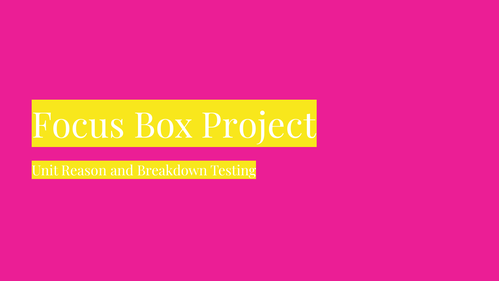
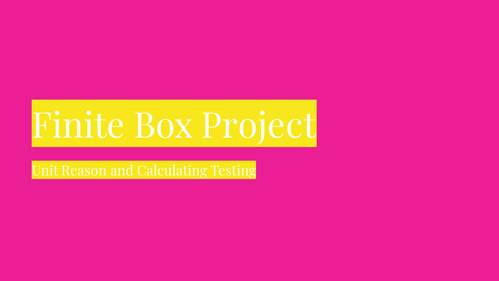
Focus: Focus -> Finite (78, 126)
Breakdown: Breakdown -> Calculating (172, 171)
